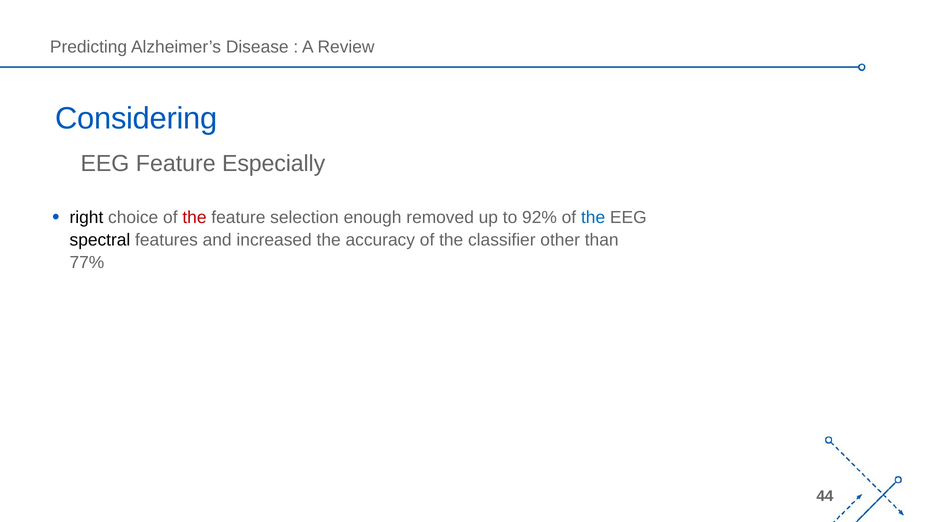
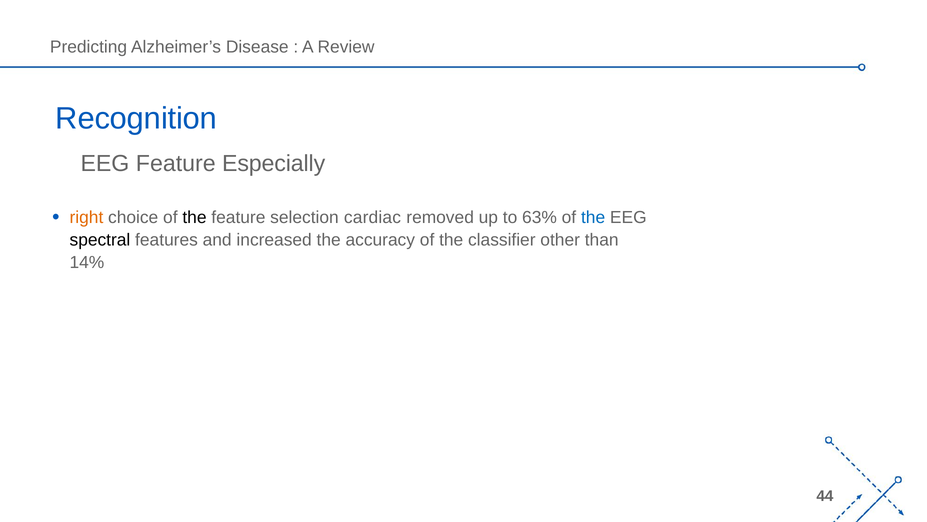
Considering: Considering -> Recognition (136, 118)
right colour: black -> orange (86, 217)
the colour: red -> black (194, 217)
enough: enough -> cardiac (372, 217)
92%: 92% -> 63% (540, 217)
77%: 77% -> 14% (87, 262)
